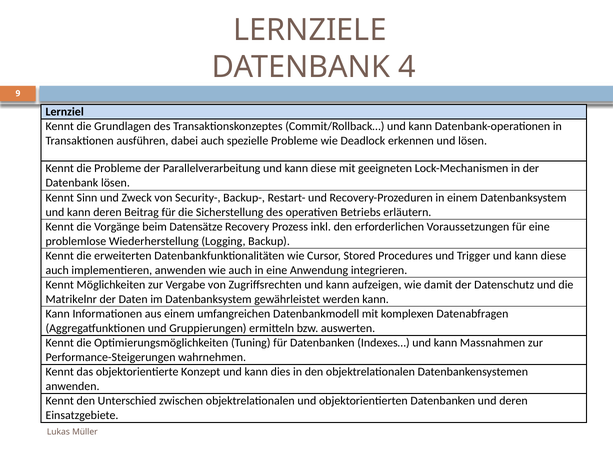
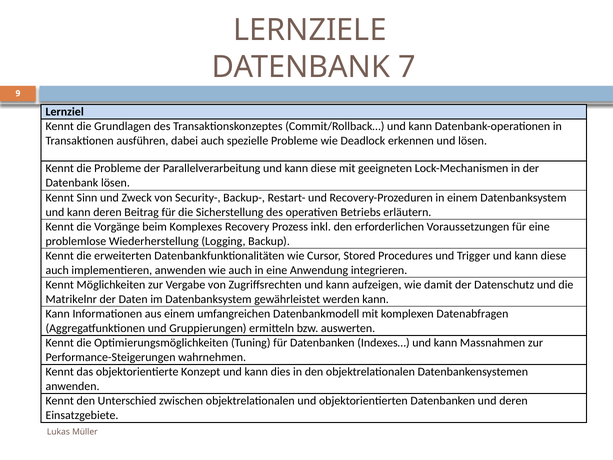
4: 4 -> 7 (407, 67)
Datensätze: Datensätze -> Komplexes (196, 226)
